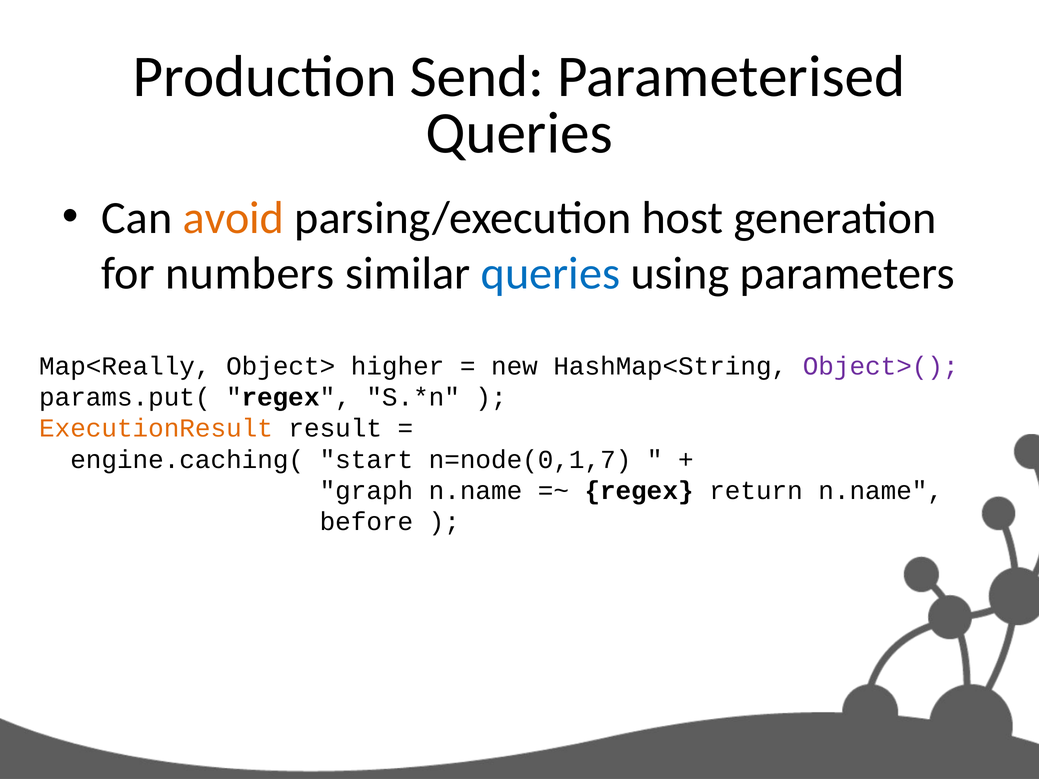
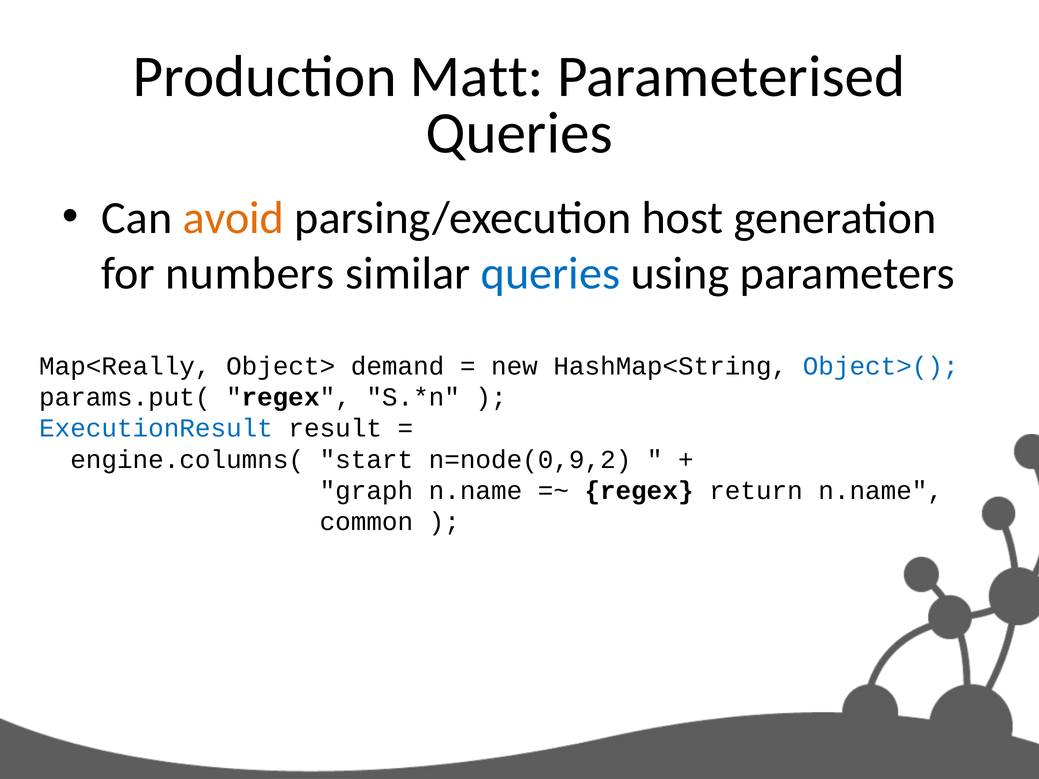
Send: Send -> Matt (477, 77)
higher: higher -> demand (398, 366)
Object>( colour: purple -> blue (881, 366)
ExecutionResult colour: orange -> blue (156, 429)
engine.caching(: engine.caching( -> engine.columns( (187, 460)
n=node(0,1,7: n=node(0,1,7 -> n=node(0,9,2 (530, 460)
before: before -> common (366, 522)
